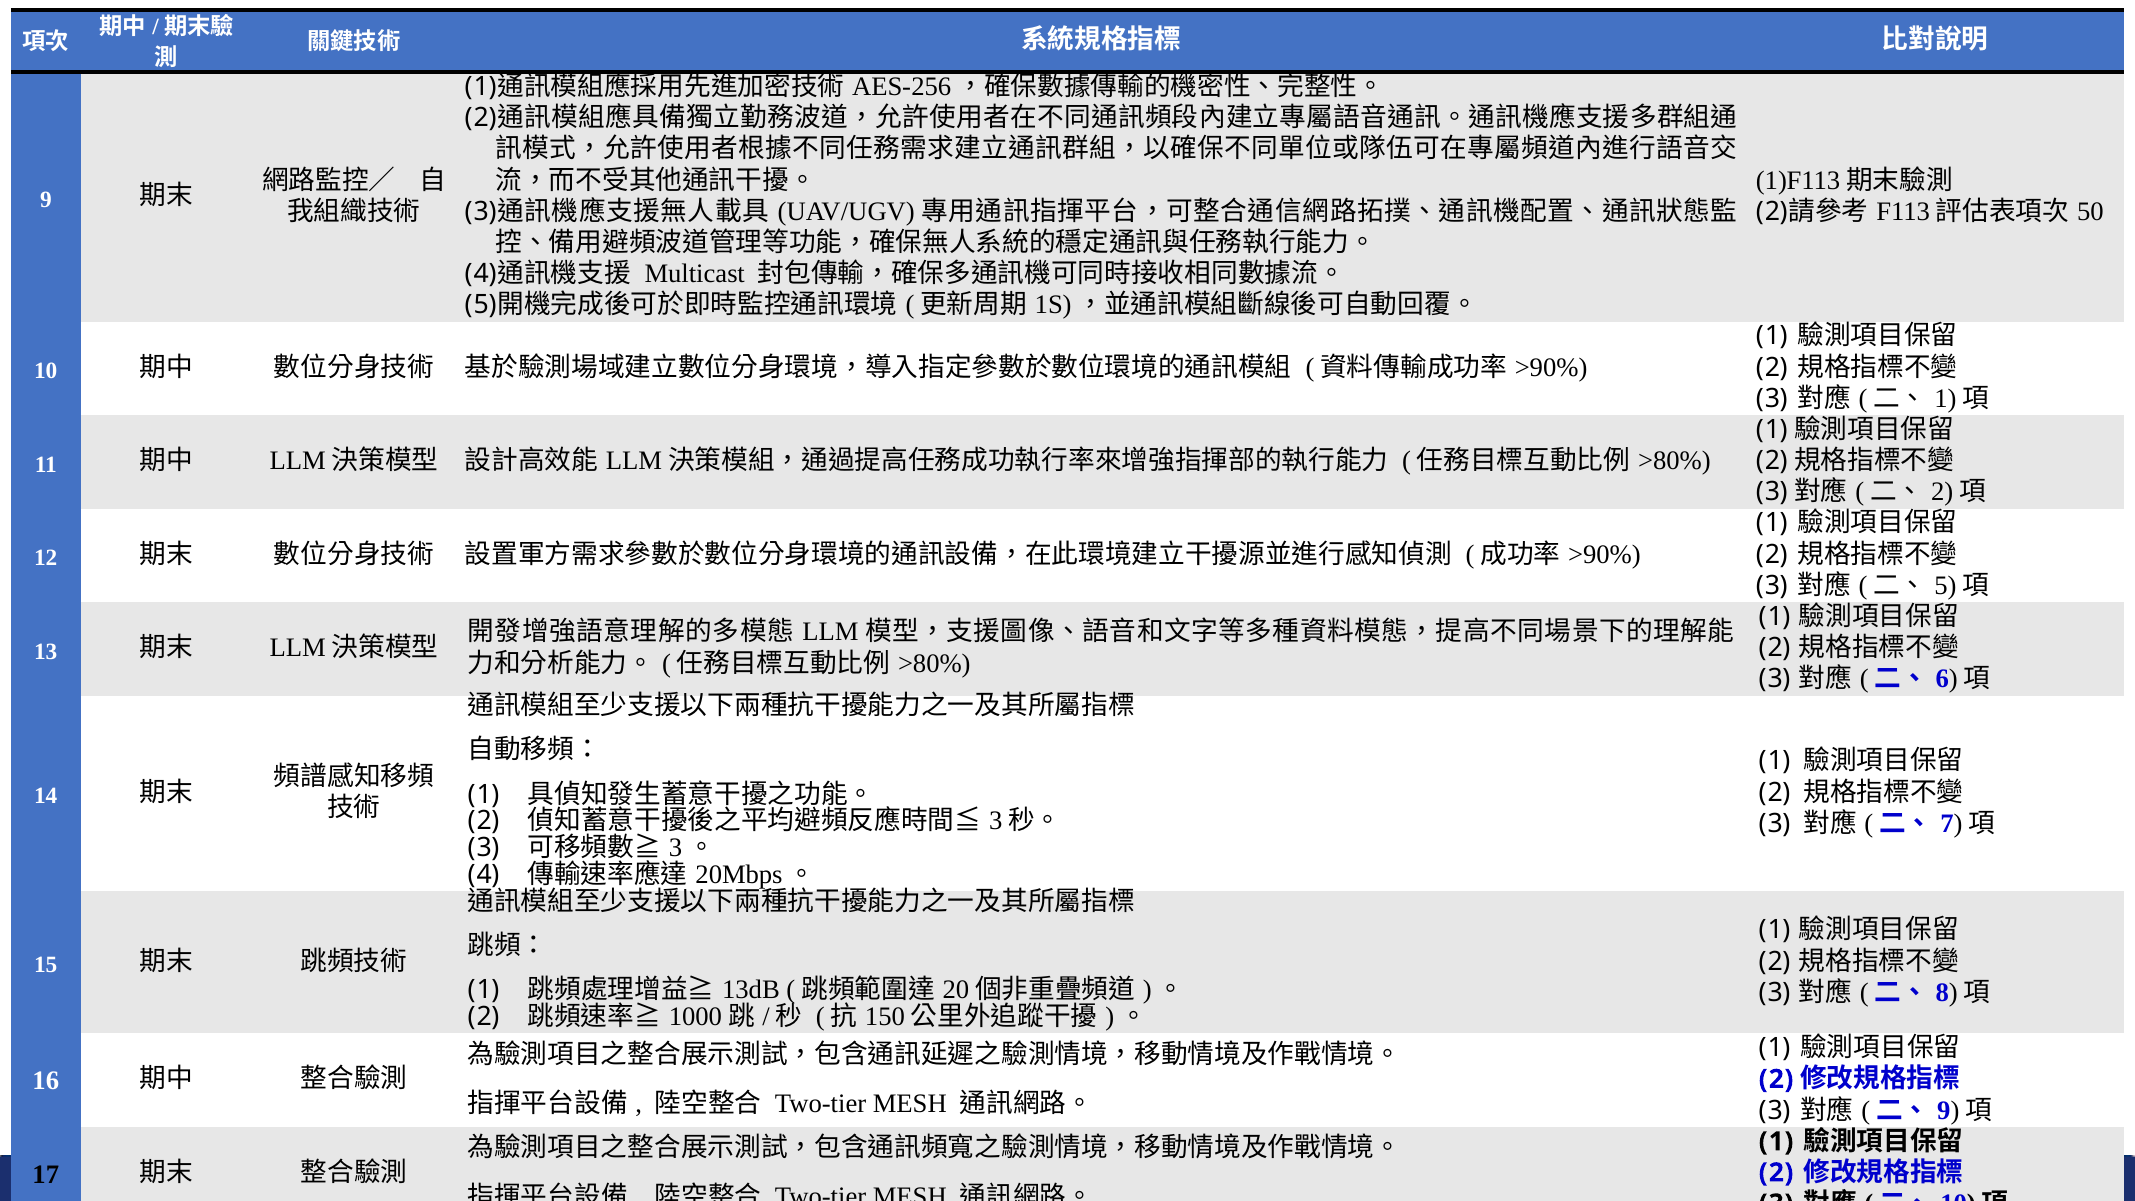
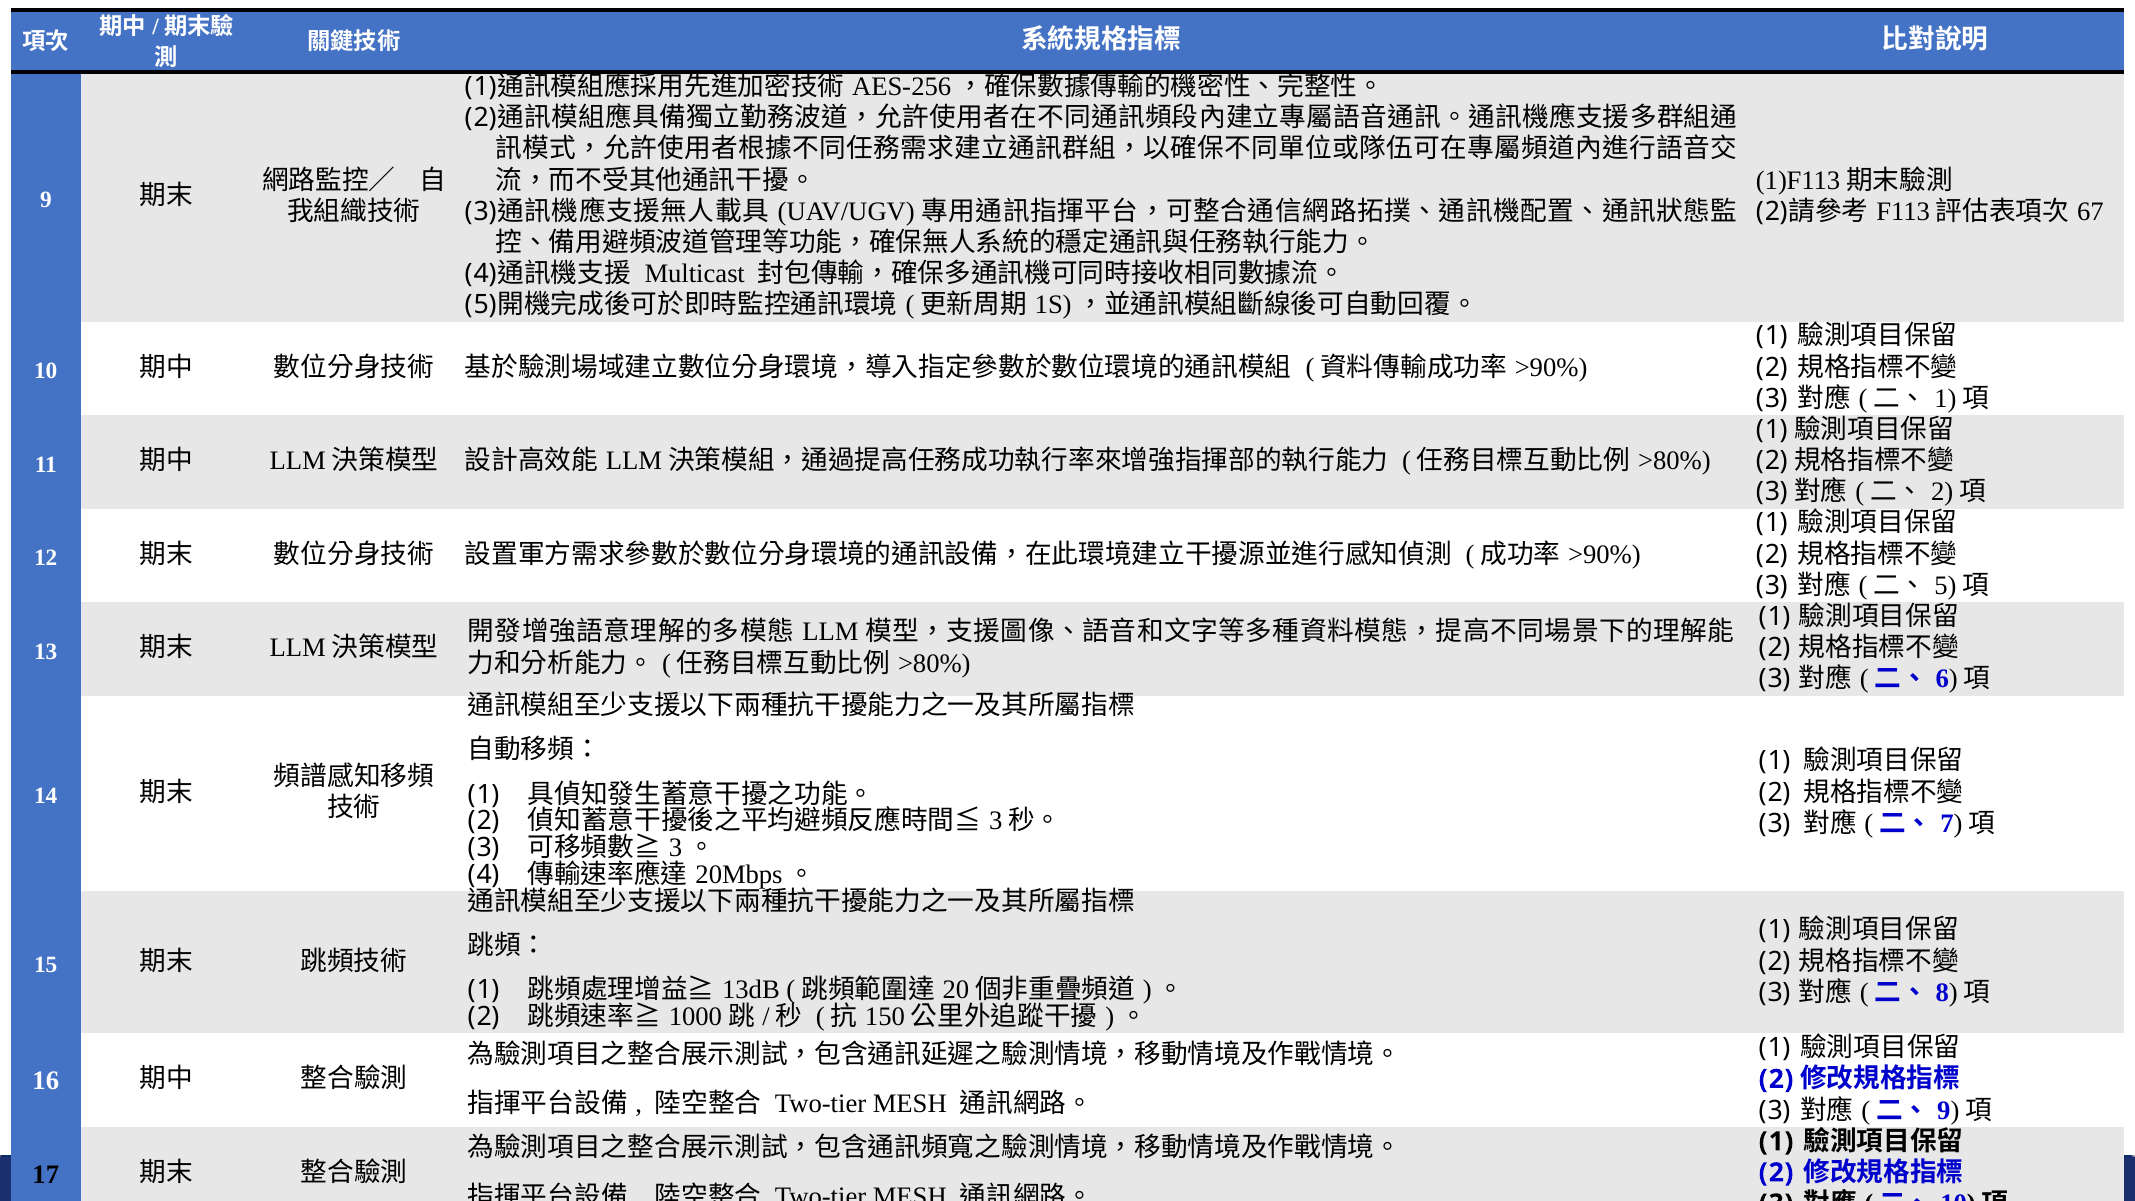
50: 50 -> 67 (2090, 211)
